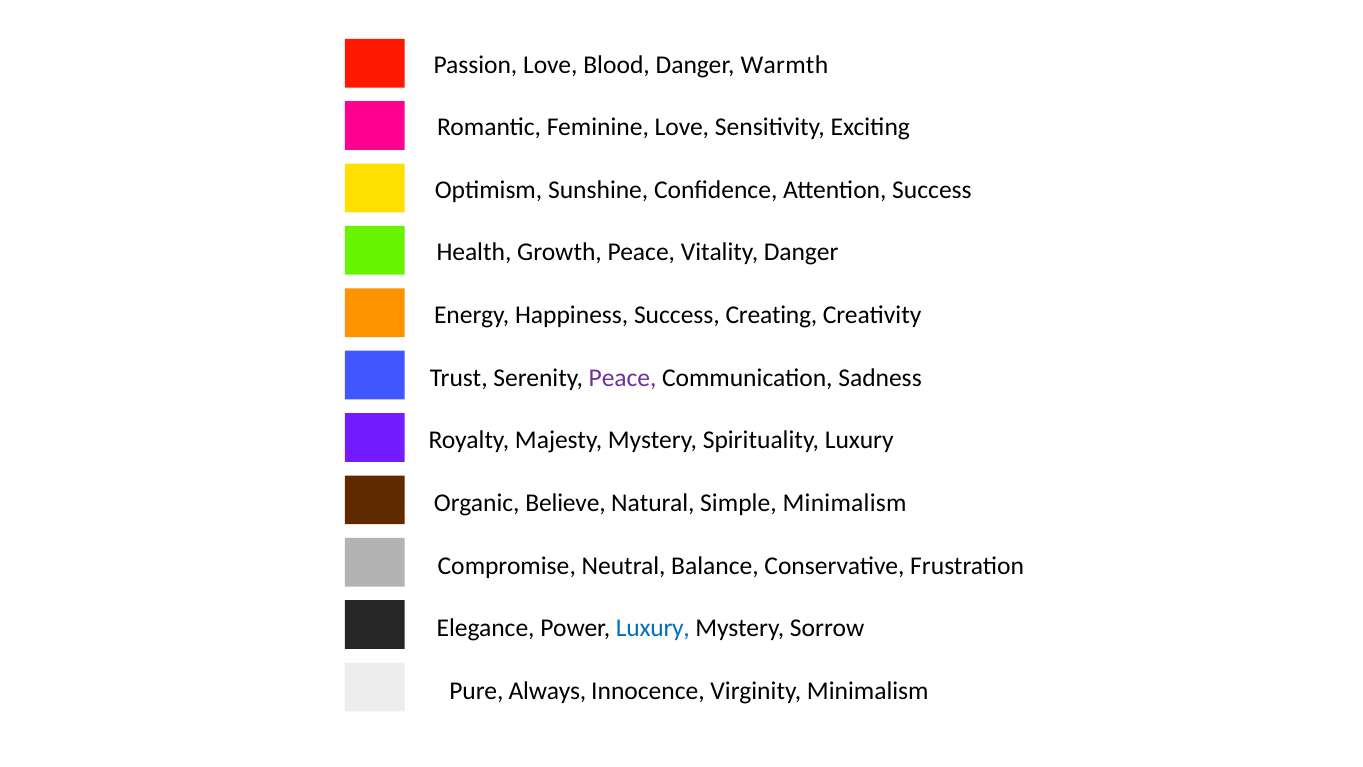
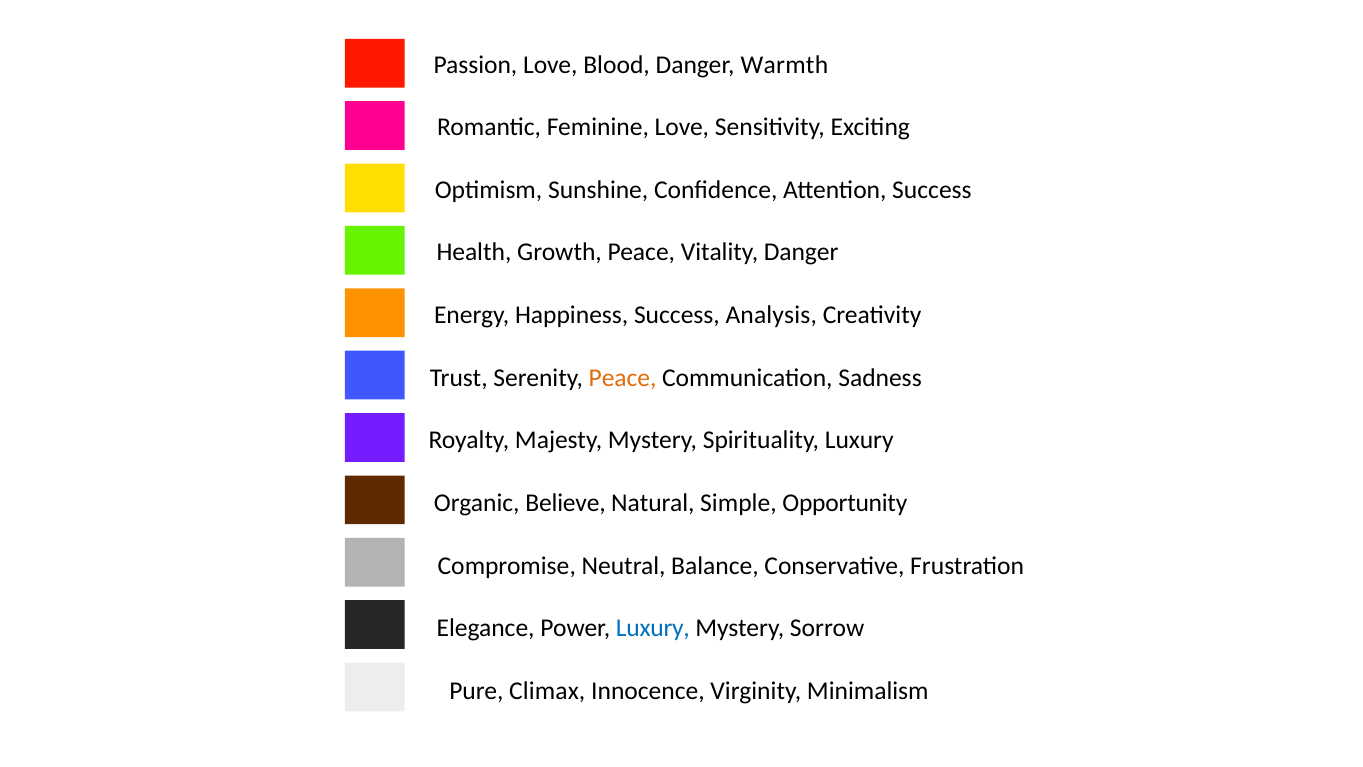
Creating: Creating -> Analysis (771, 315)
Peace colour: purple -> orange (623, 378)
Simple Minimalism: Minimalism -> Opportunity (845, 503)
Always: Always -> Climax (547, 691)
